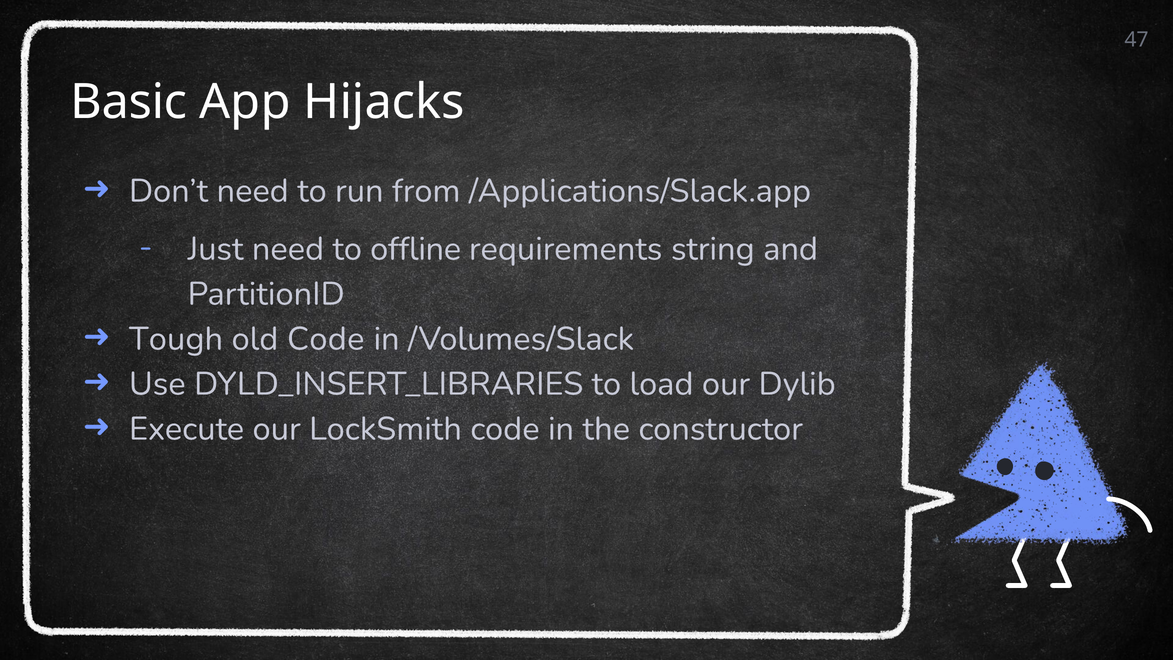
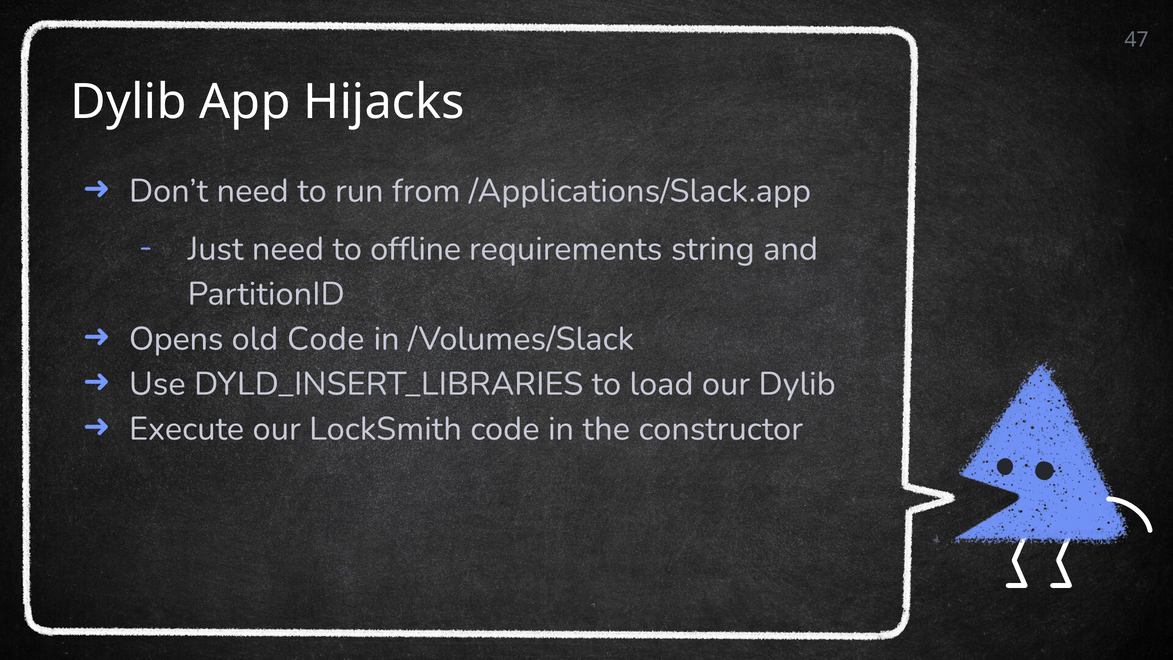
Basic: Basic -> Dylib (128, 102)
Tough: Tough -> Opens (176, 339)
